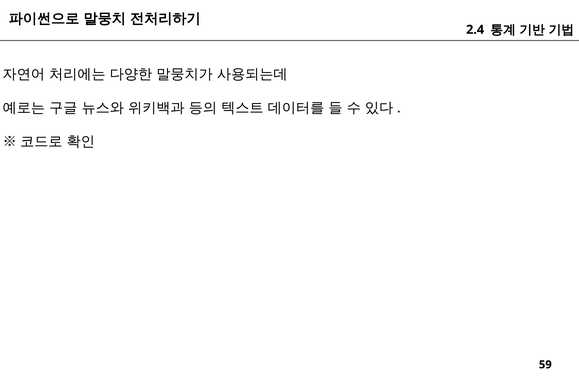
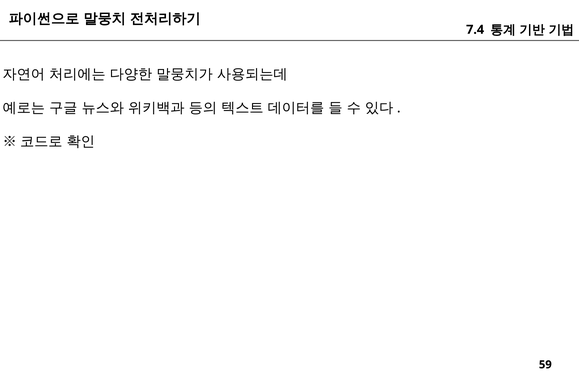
2.4: 2.4 -> 7.4 (475, 30)
